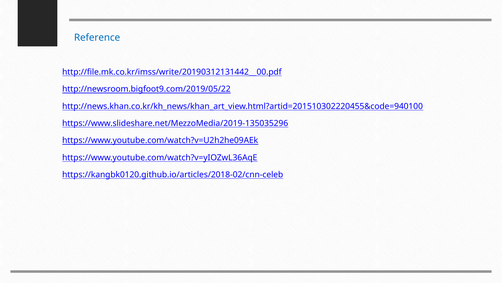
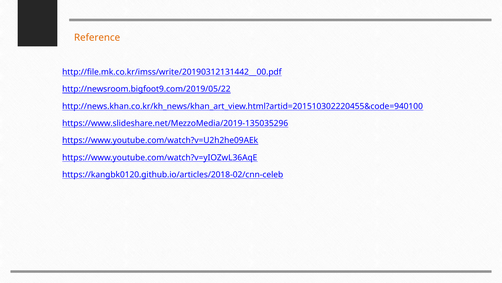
Reference colour: blue -> orange (97, 38)
